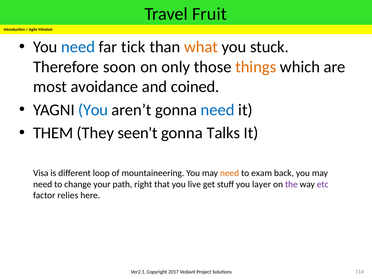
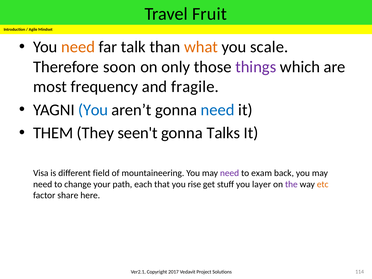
need colour: blue -> orange (78, 47)
tick: tick -> talk (133, 47)
stuck: stuck -> scale (269, 47)
things colour: orange -> purple (256, 67)
avoidance: avoidance -> frequency (104, 87)
coined: coined -> fragile (195, 87)
loop: loop -> field (101, 173)
need colour: orange -> purple (230, 173)
right: right -> each (143, 184)
live: live -> rise (194, 184)
etc colour: purple -> orange (323, 184)
relies: relies -> share (68, 195)
